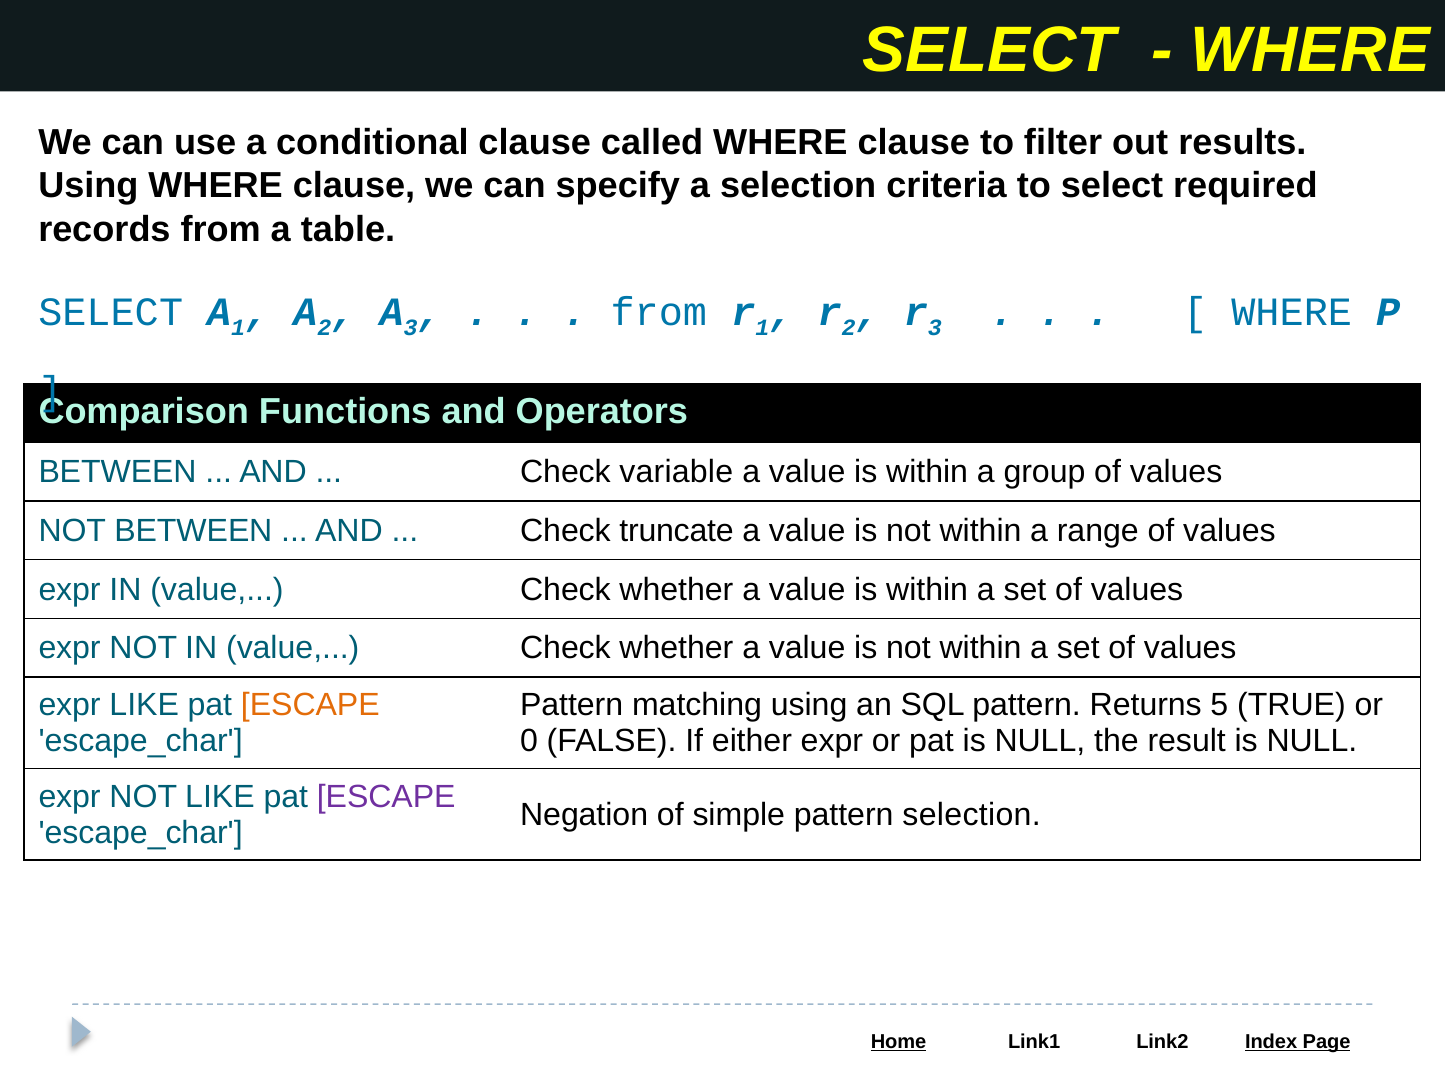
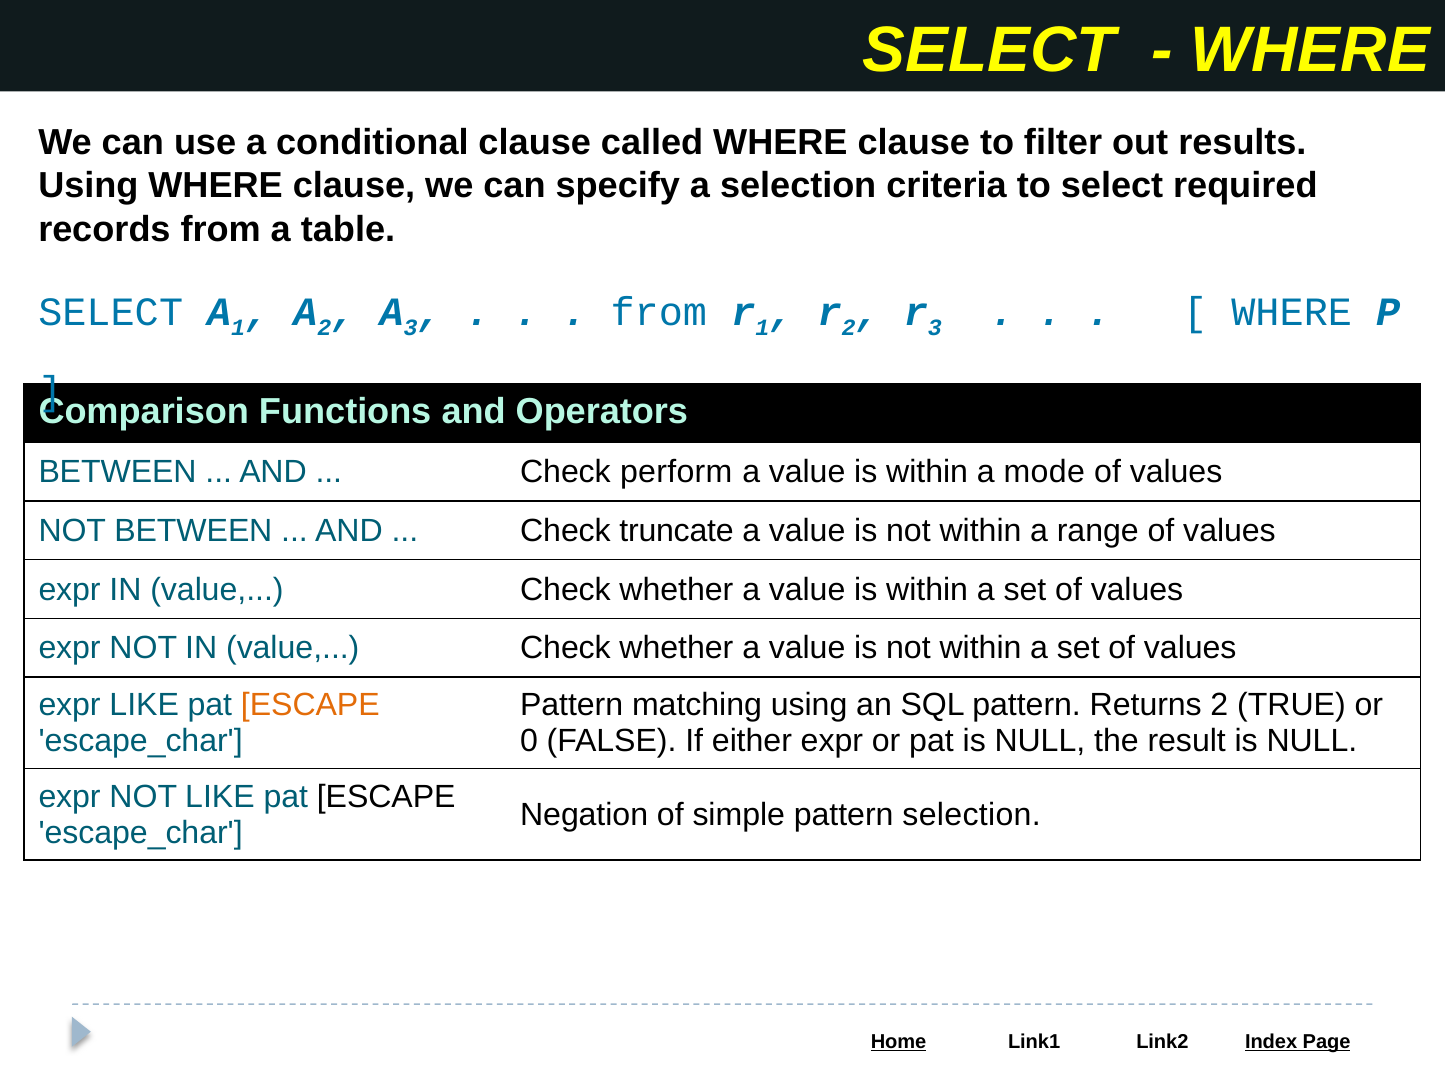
variable: variable -> perform (676, 472)
group: group -> mode (1044, 472)
Returns 5: 5 -> 2 (1219, 705)
ESCAPE colour: purple -> black (386, 797)
